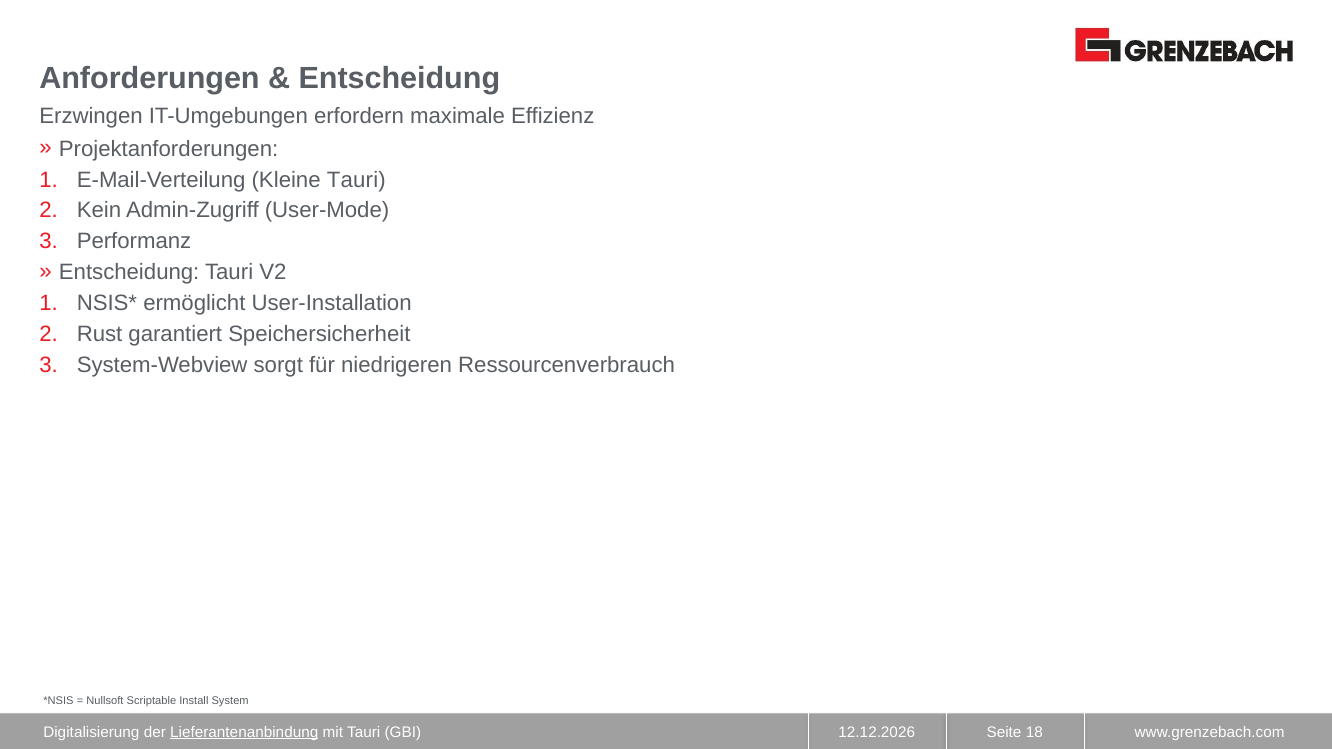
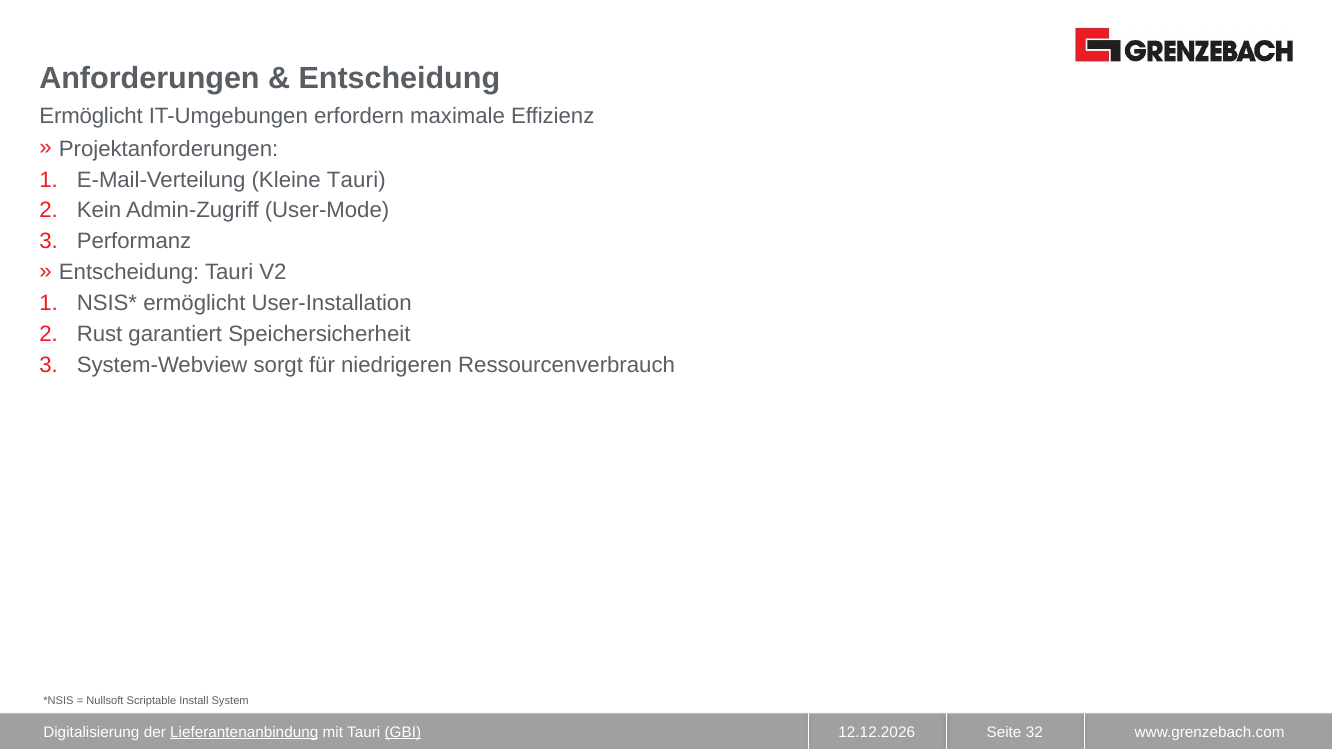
Erzwingen: Erzwingen -> Ermöglicht (91, 116)
GBI underline: none -> present (403, 732)
18: 18 -> 32 (1034, 732)
